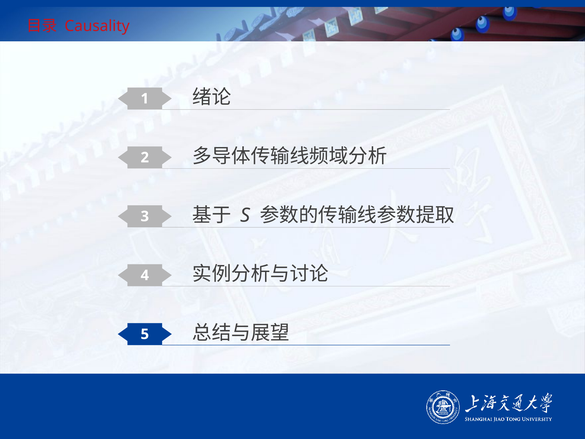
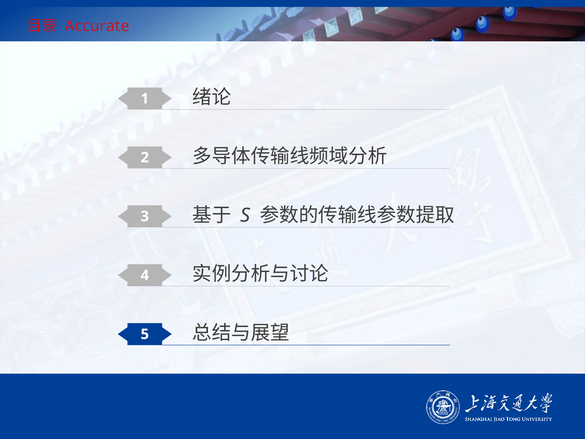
Causality: Causality -> Accurate (97, 26)
